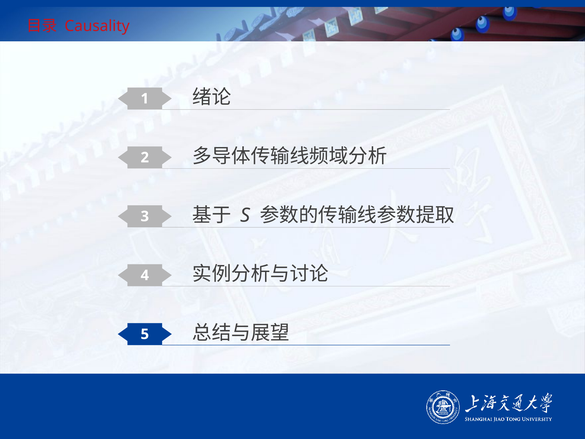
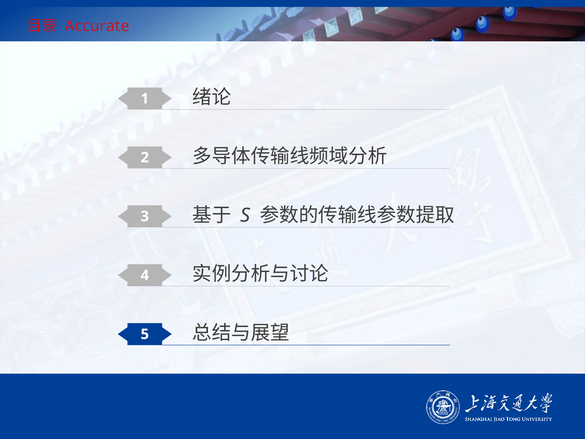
Causality: Causality -> Accurate (97, 26)
